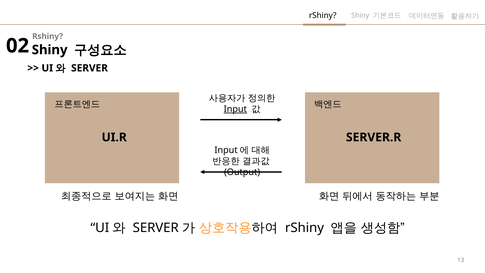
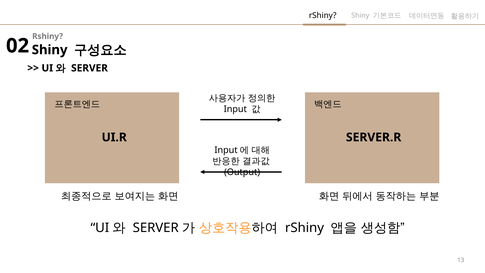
Input underline: present -> none (235, 109)
